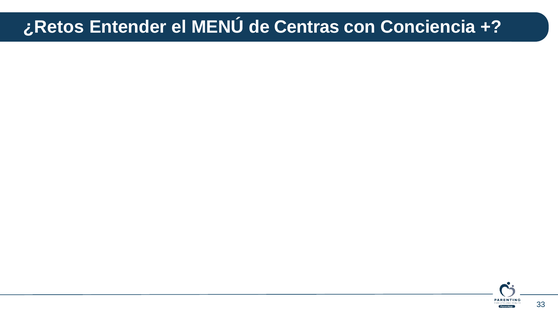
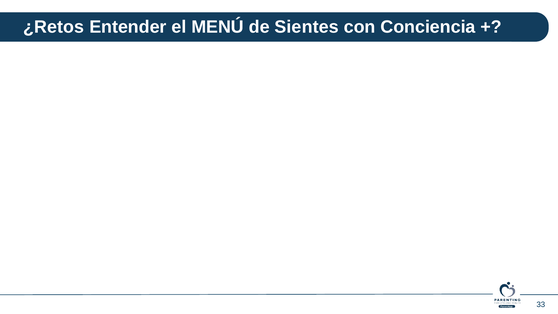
Centras: Centras -> Sientes (307, 27)
